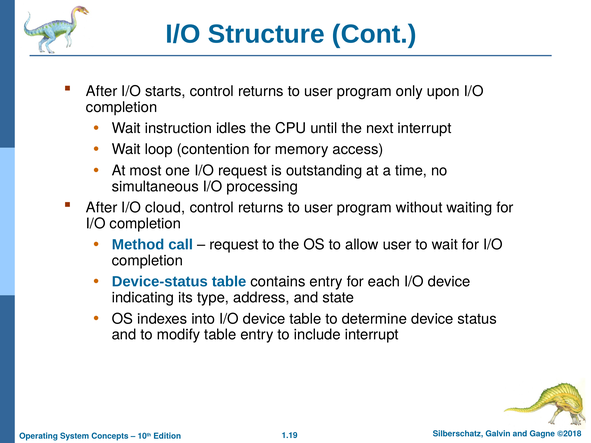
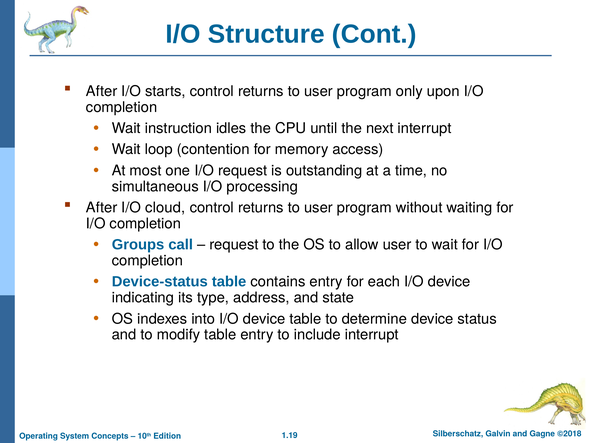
Method: Method -> Groups (138, 245)
